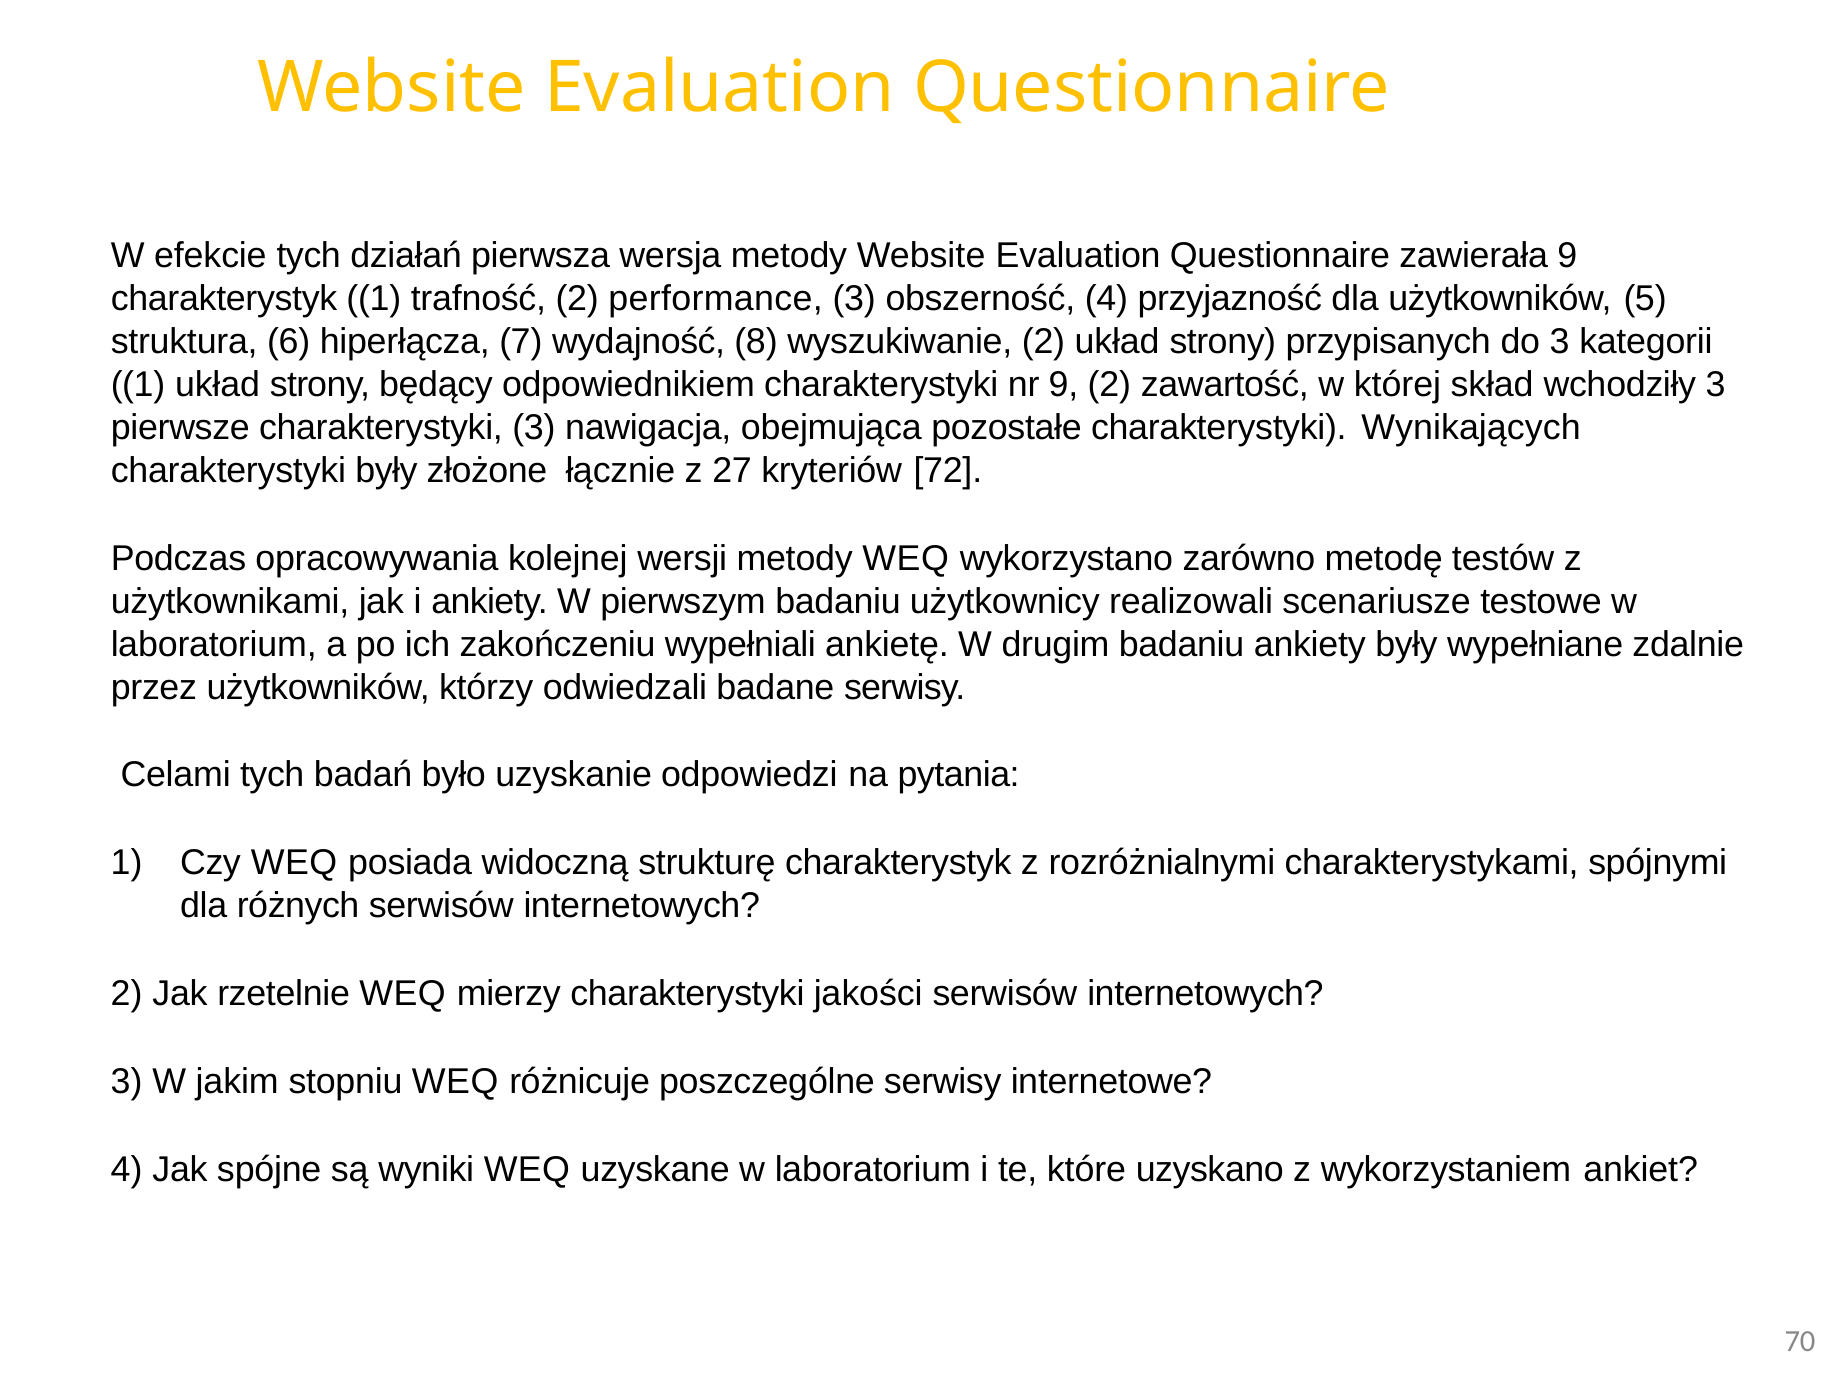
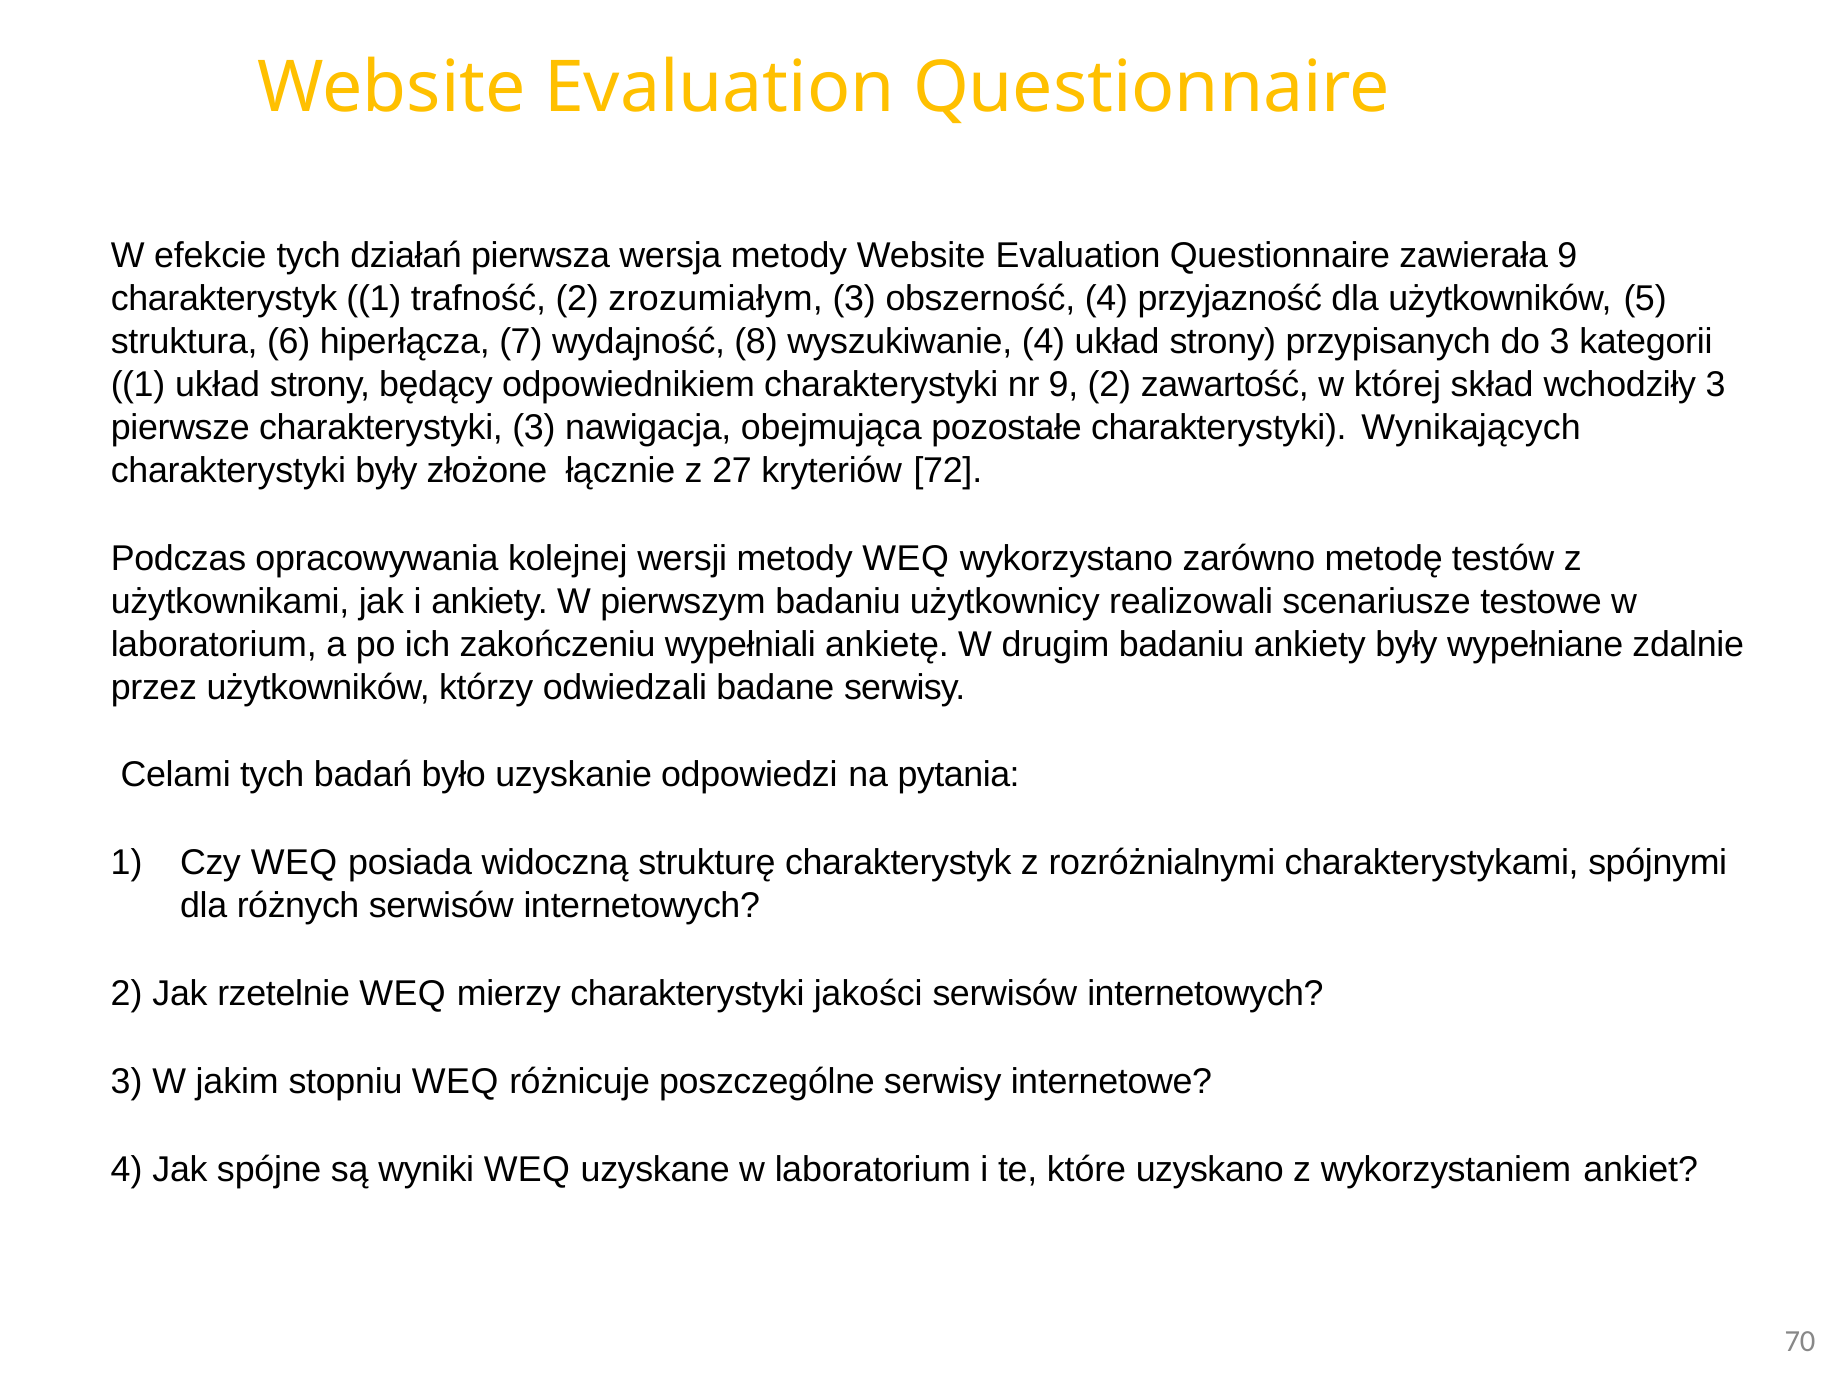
performance: performance -> zrozumiałym (716, 299)
wyszukiwanie 2: 2 -> 4 (1043, 342)
